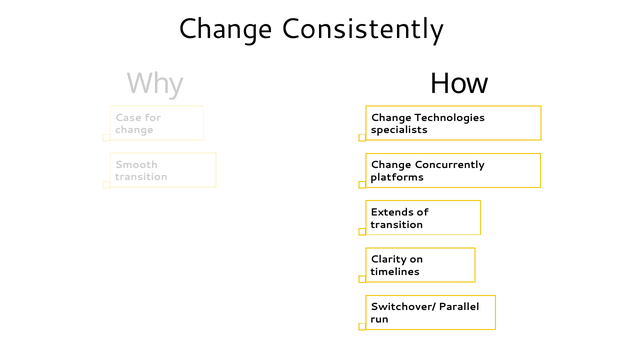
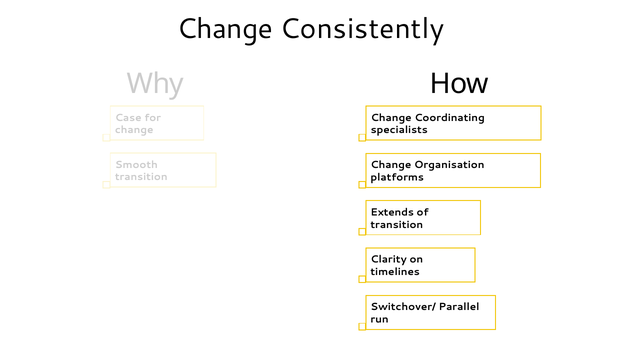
Technologies: Technologies -> Coordinating (450, 118)
Concurrently: Concurrently -> Organisation (449, 165)
